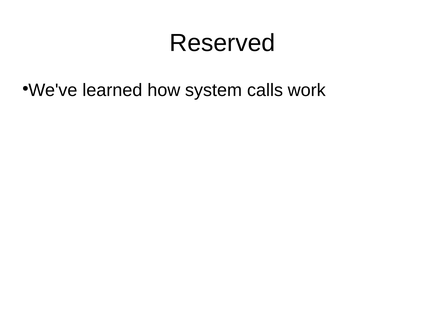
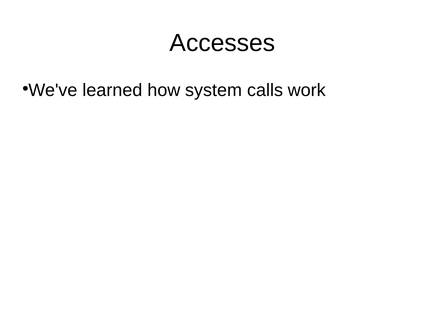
Reserved: Reserved -> Accesses (222, 43)
